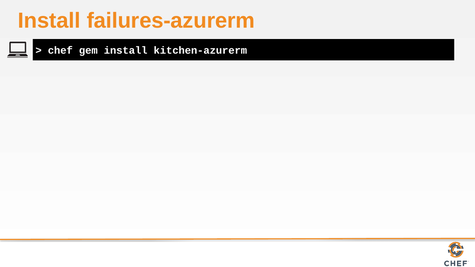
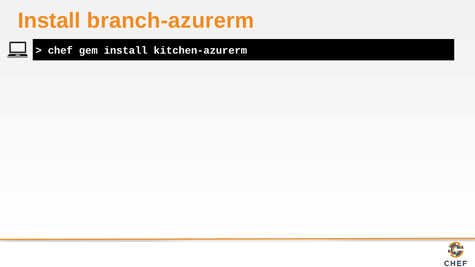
failures-azurerm: failures-azurerm -> branch-azurerm (171, 21)
